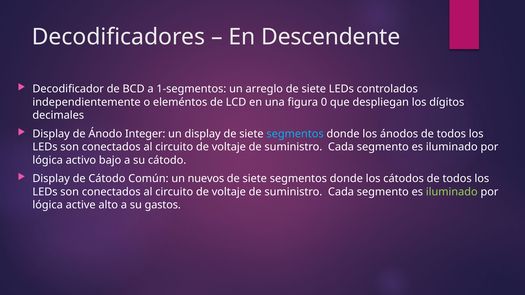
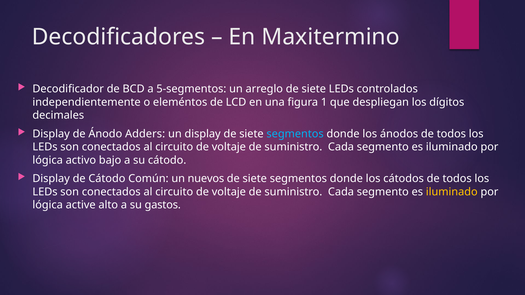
Descendente: Descendente -> Maxitermino (331, 37)
1-segmentos: 1-segmentos -> 5-segmentos (191, 89)
0: 0 -> 1 (324, 102)
Integer: Integer -> Adders (145, 134)
iluminado colour: light green -> yellow (452, 192)
